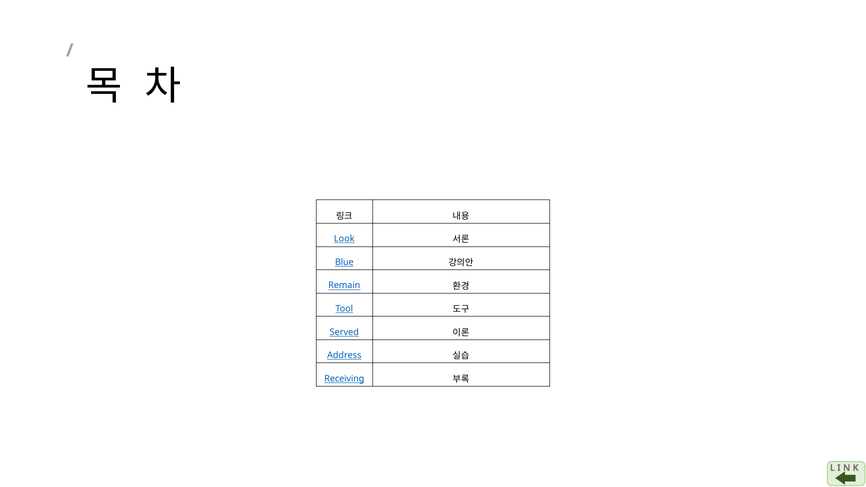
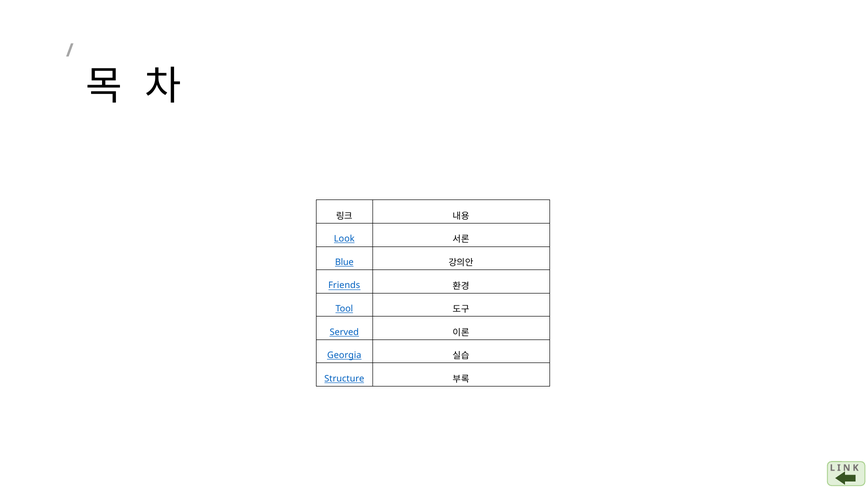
Remain: Remain -> Friends (344, 286)
Address: Address -> Georgia (344, 355)
Receiving: Receiving -> Structure (344, 379)
